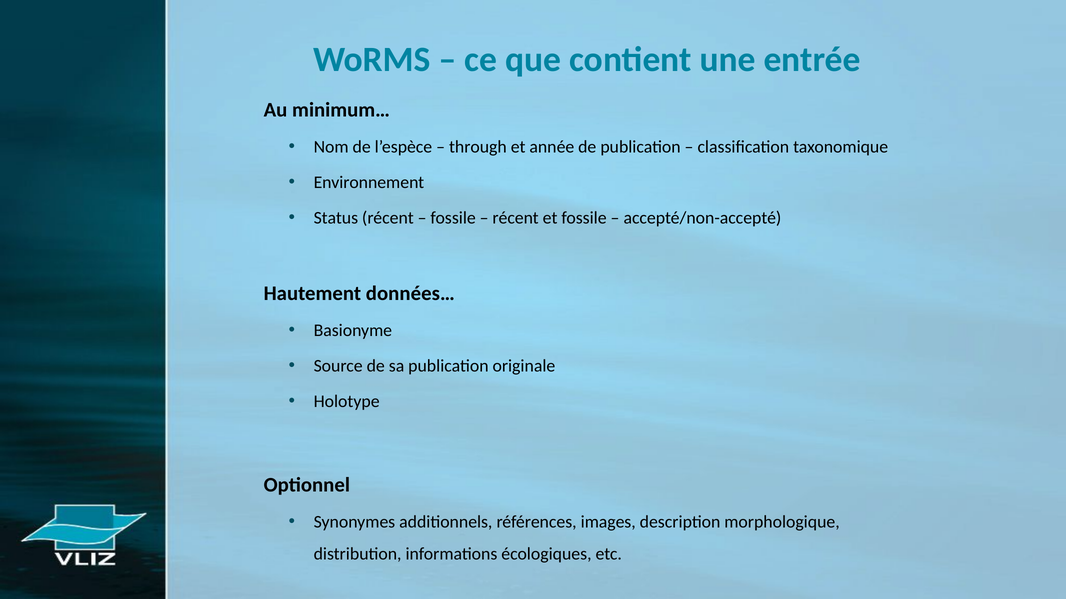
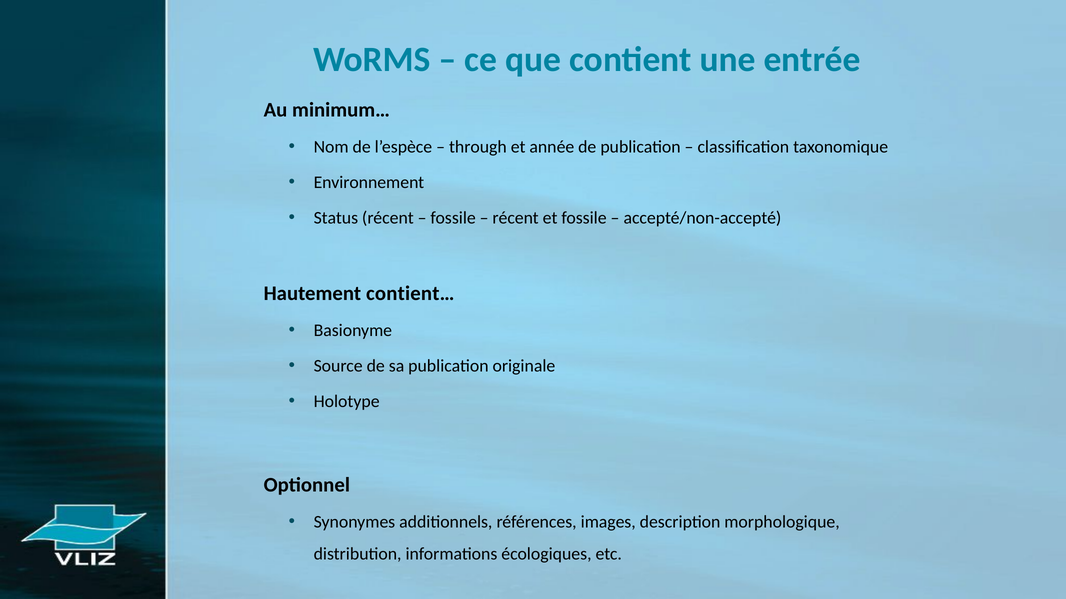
données…: données… -> contient… (410, 294)
